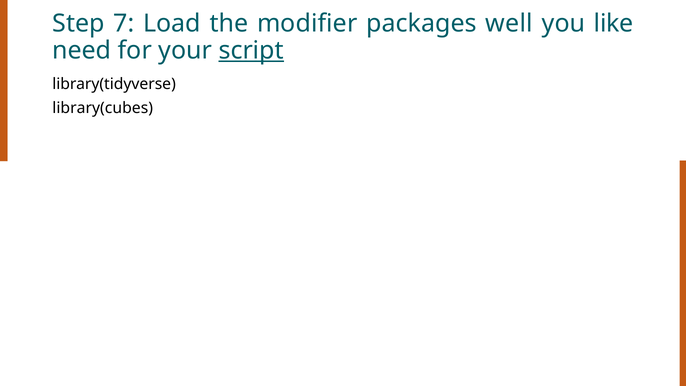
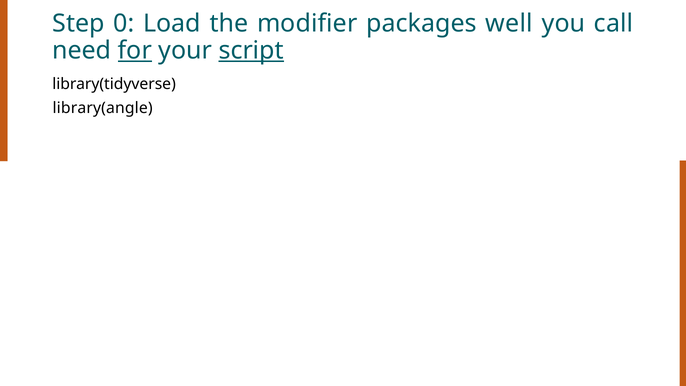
7: 7 -> 0 (124, 24)
like: like -> call (613, 24)
for underline: none -> present (135, 51)
library(cubes: library(cubes -> library(angle (103, 108)
